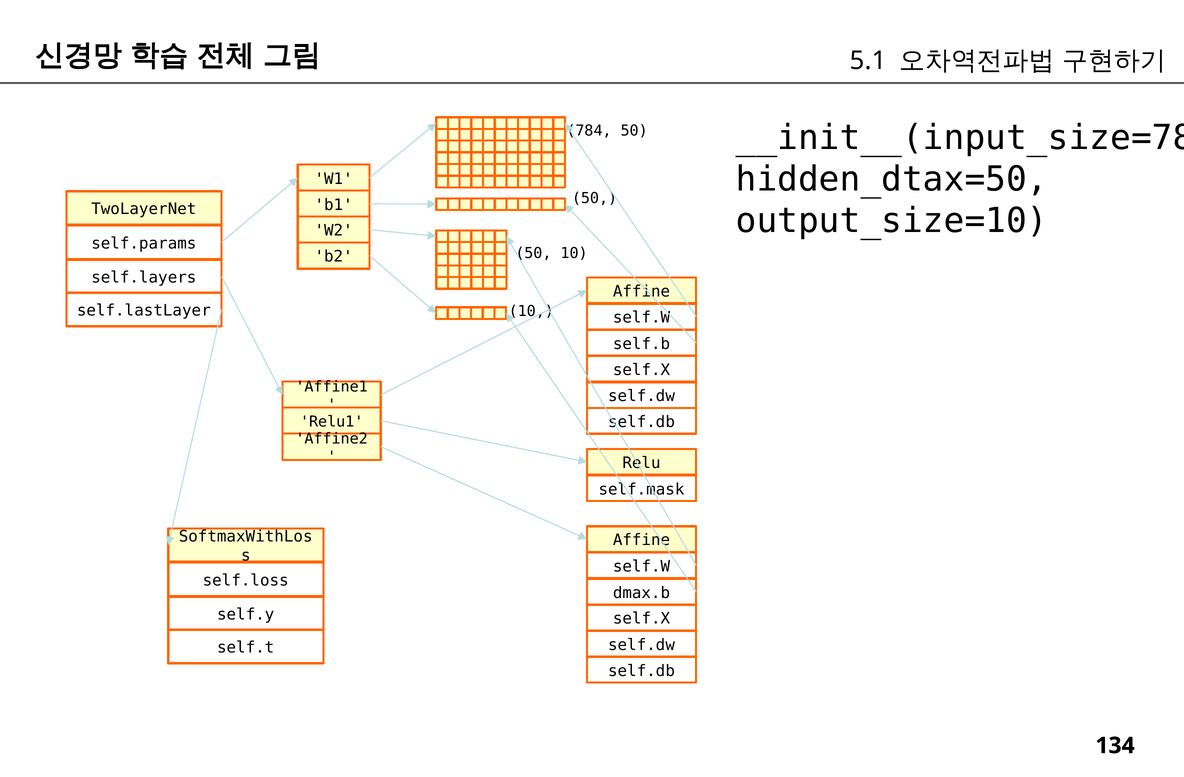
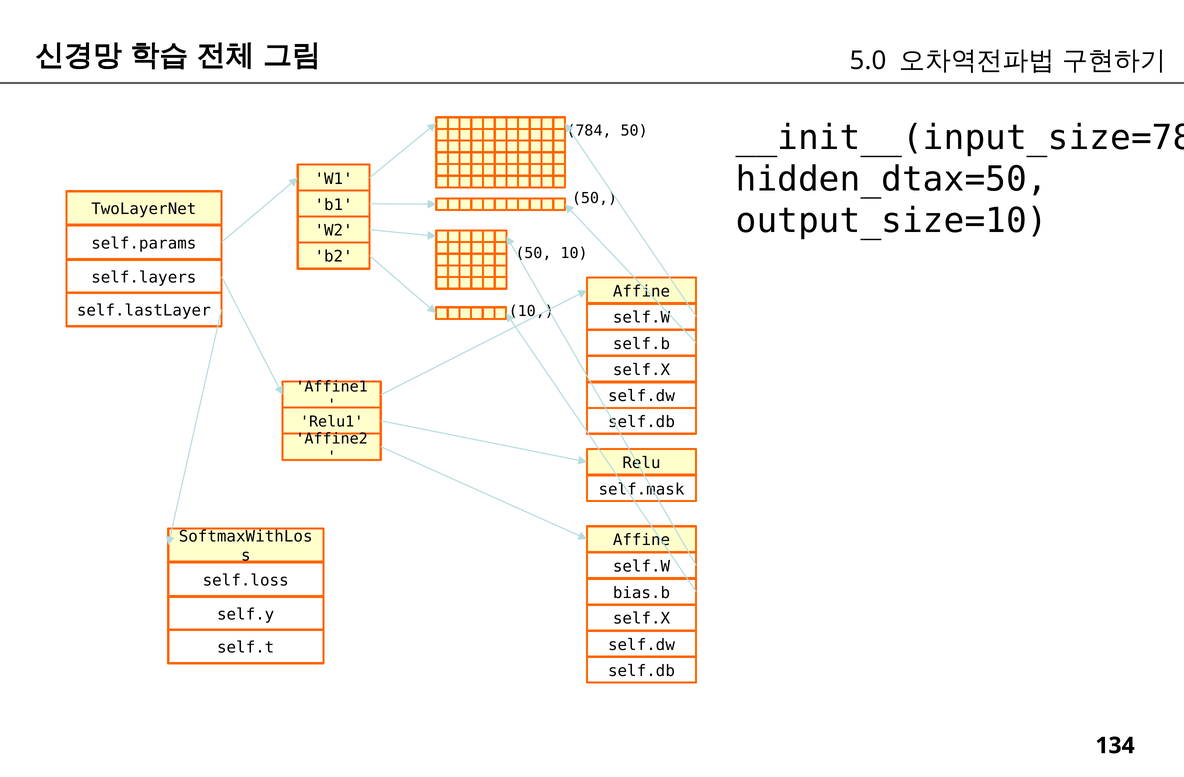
5.1: 5.1 -> 5.0 (868, 61)
dmax.b: dmax.b -> bias.b (641, 593)
